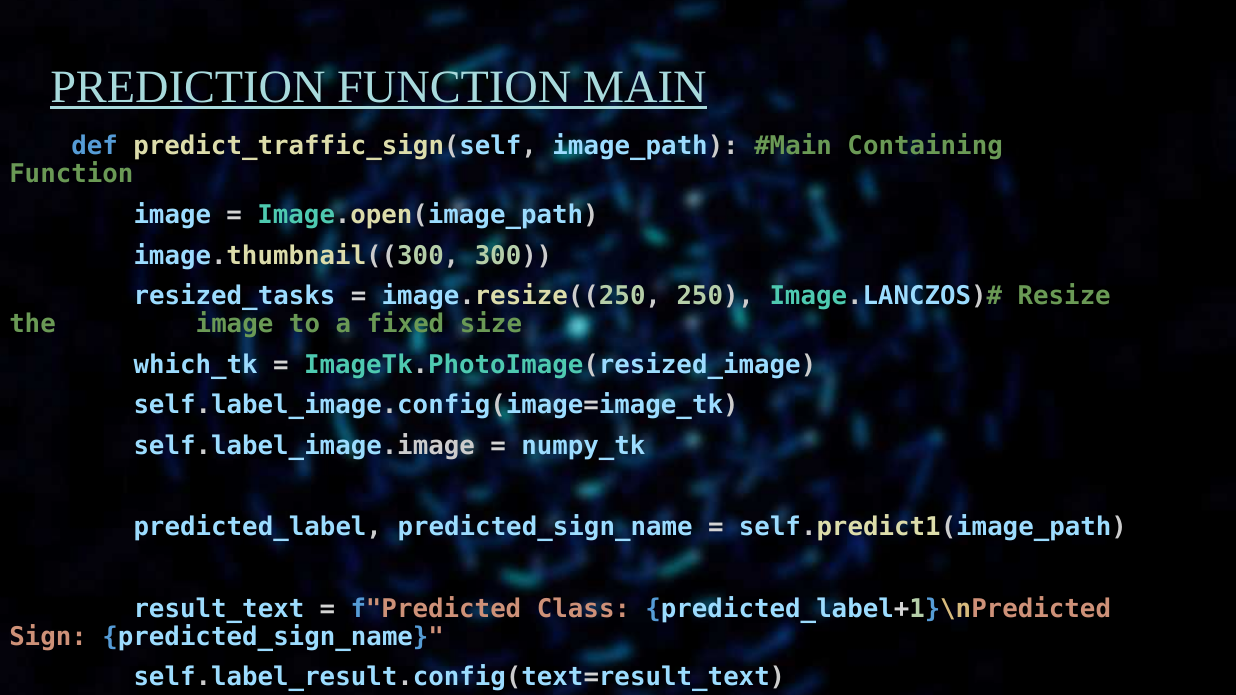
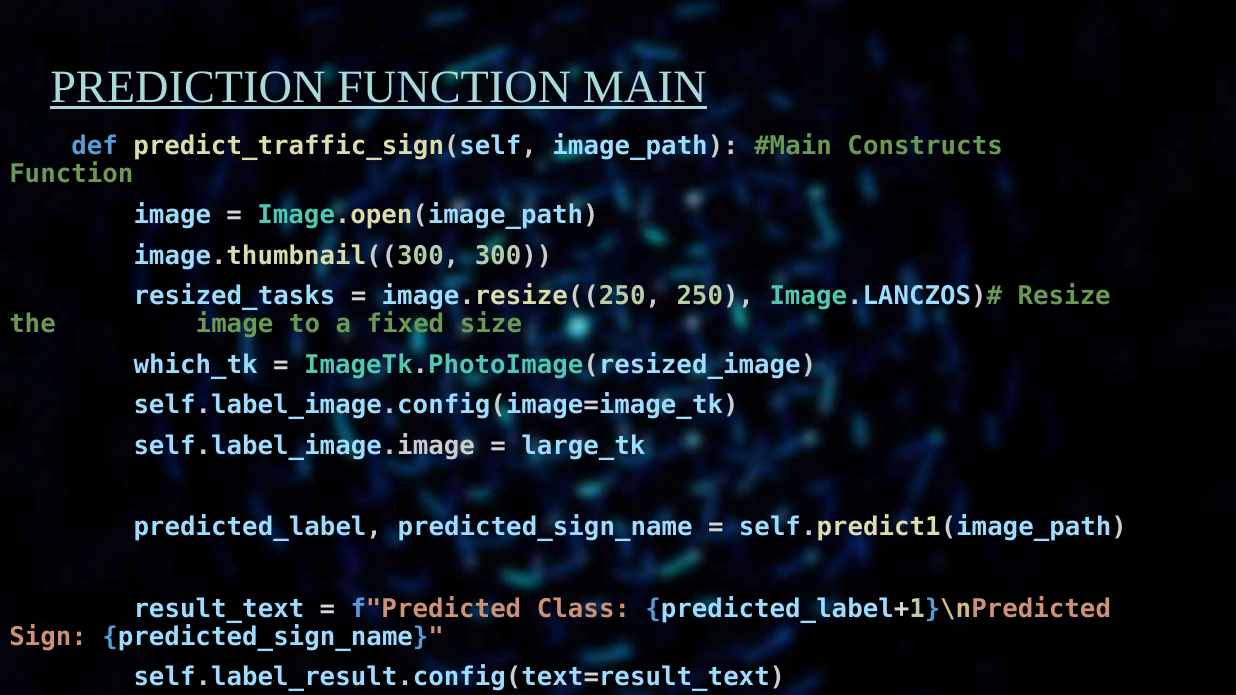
Containing: Containing -> Constructs (925, 146)
numpy_tk: numpy_tk -> large_tk (583, 446)
